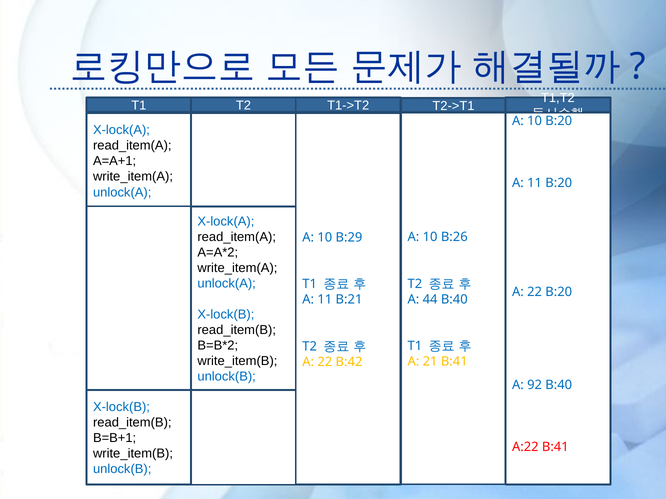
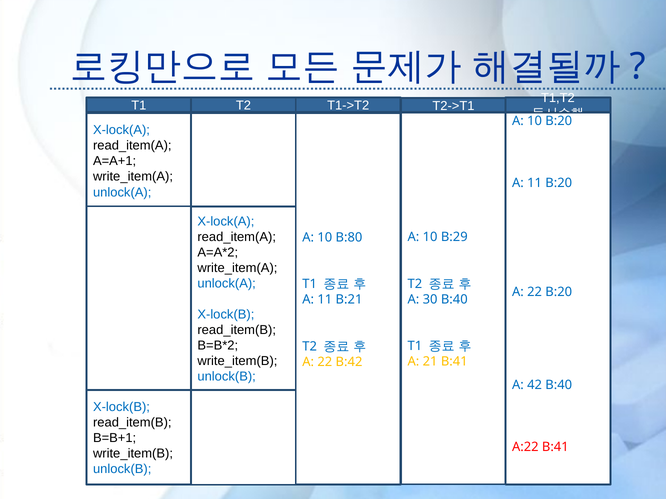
B:26: B:26 -> B:29 (454, 237)
B:29: B:29 -> B:80 (349, 238)
44: 44 -> 30 (430, 300)
92: 92 -> 42 (535, 385)
